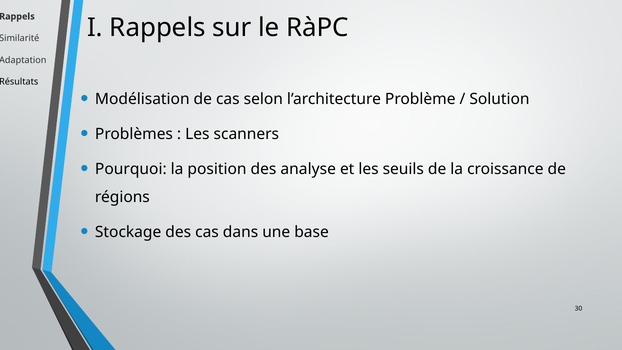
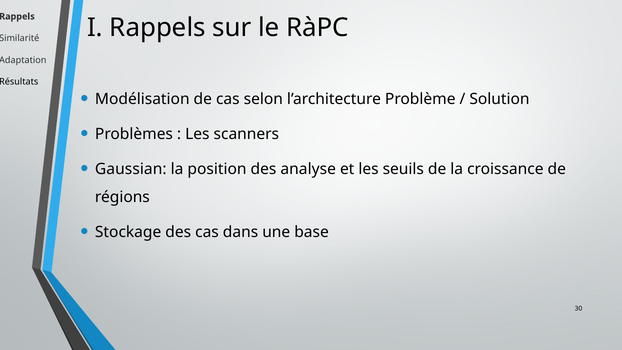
Pourquoi: Pourquoi -> Gaussian (131, 169)
